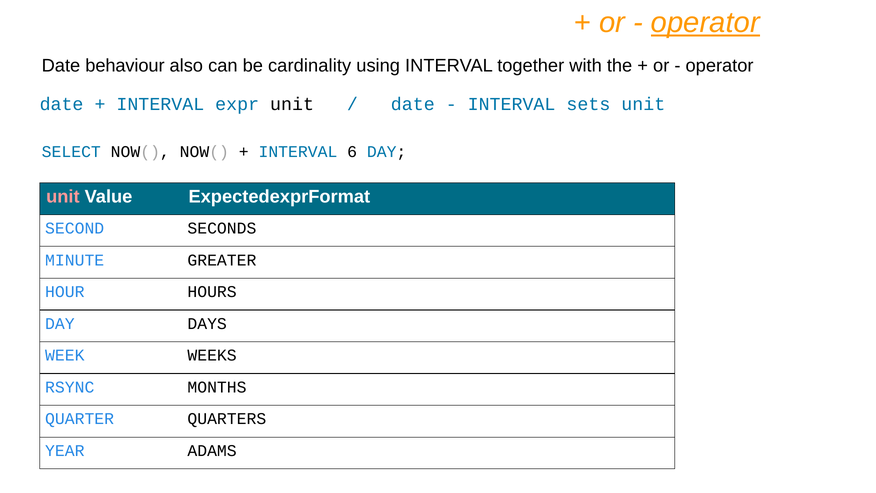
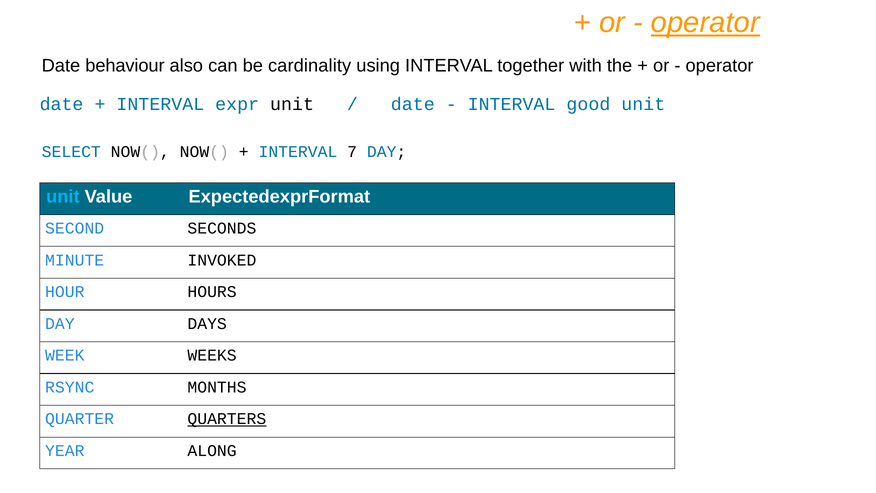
sets: sets -> good (588, 104)
6: 6 -> 7 (352, 152)
unit colour: pink -> light blue (63, 197)
GREATER: GREATER -> INVOKED (222, 260)
QUARTERS underline: none -> present (227, 419)
ADAMS: ADAMS -> ALONG (212, 451)
